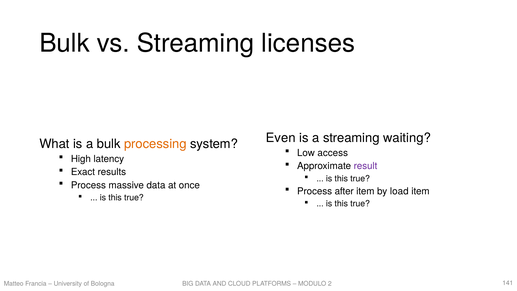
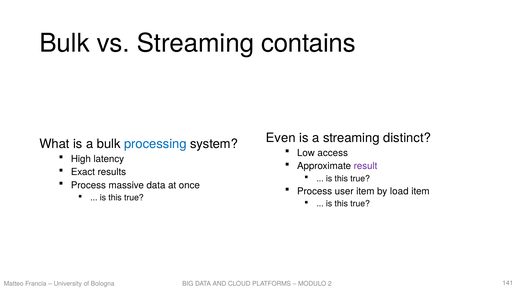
licenses: licenses -> contains (308, 43)
waiting: waiting -> distinct (407, 138)
processing colour: orange -> blue (155, 144)
after: after -> user (344, 191)
